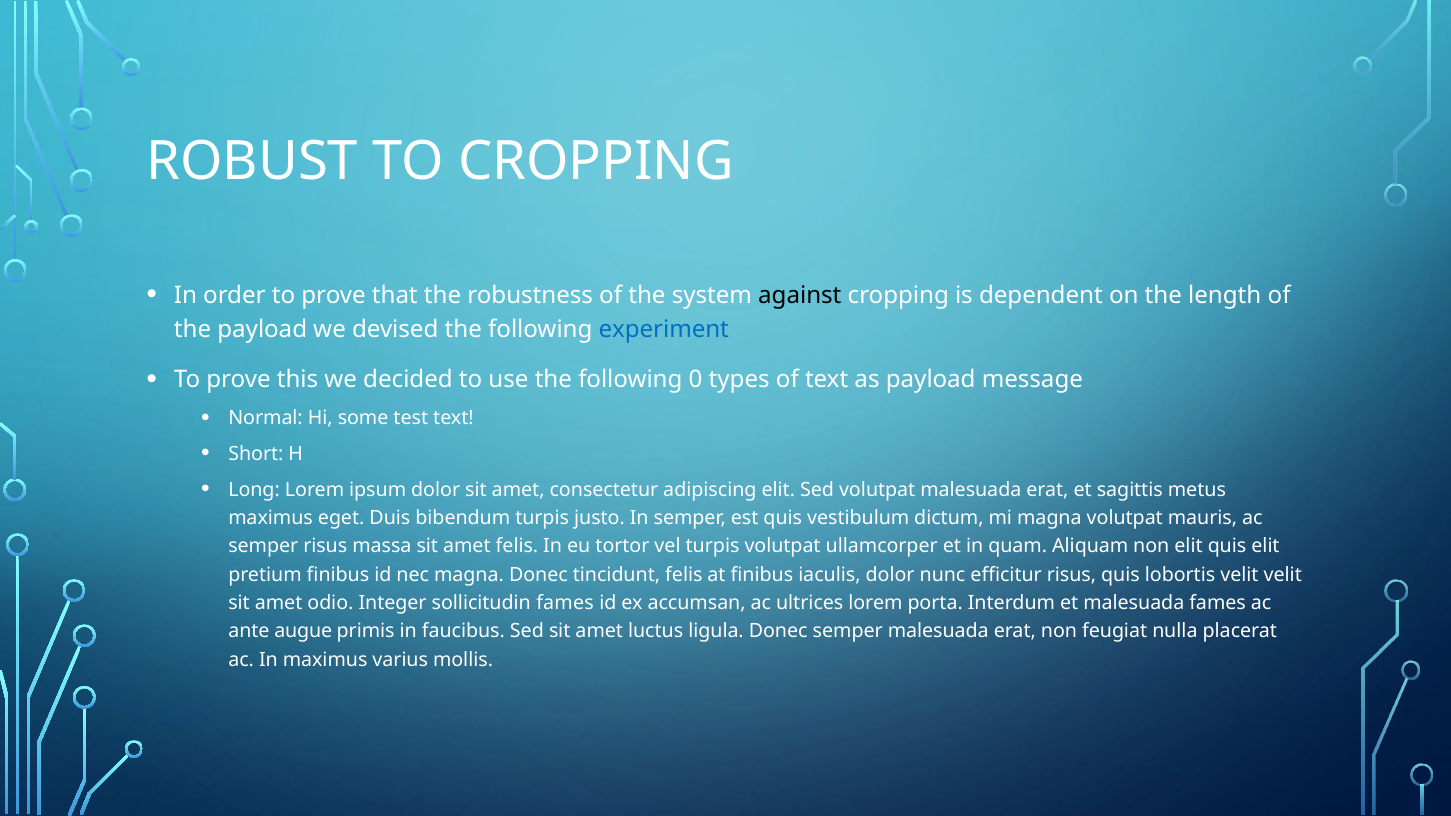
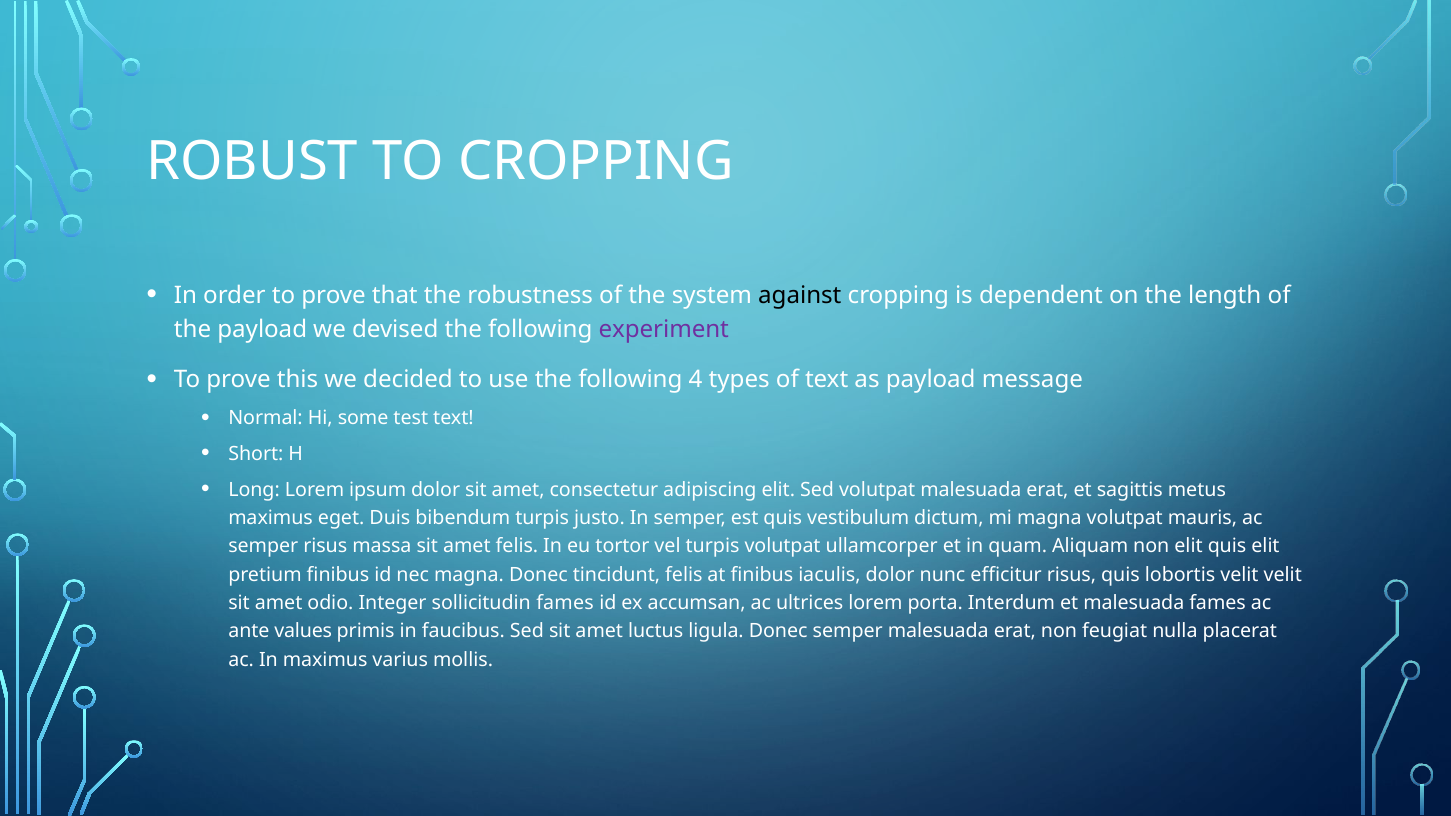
experiment colour: blue -> purple (664, 330)
0: 0 -> 4 (696, 380)
augue: augue -> values (303, 631)
